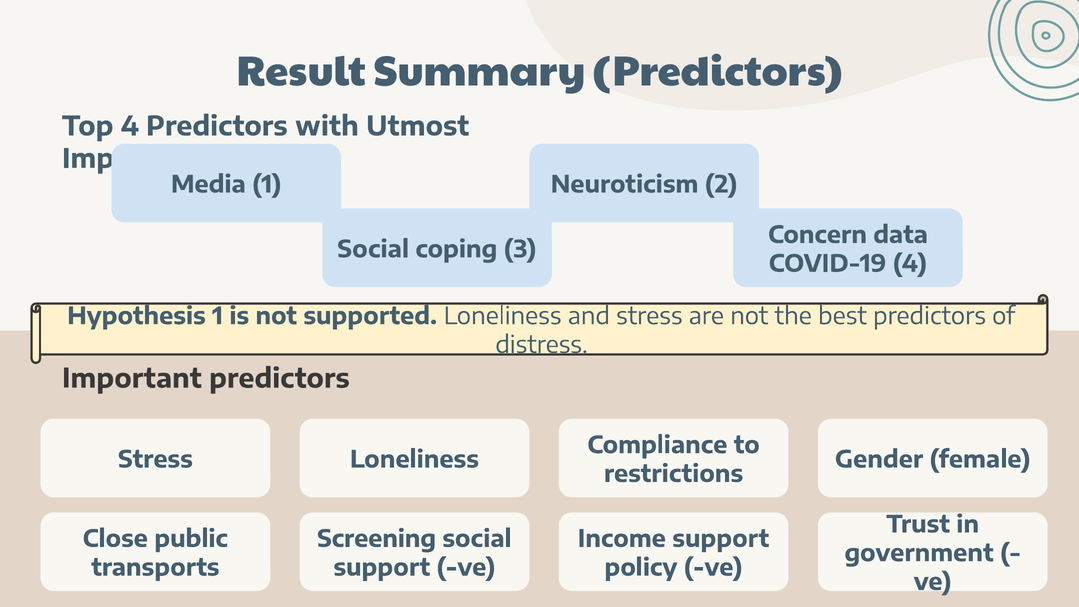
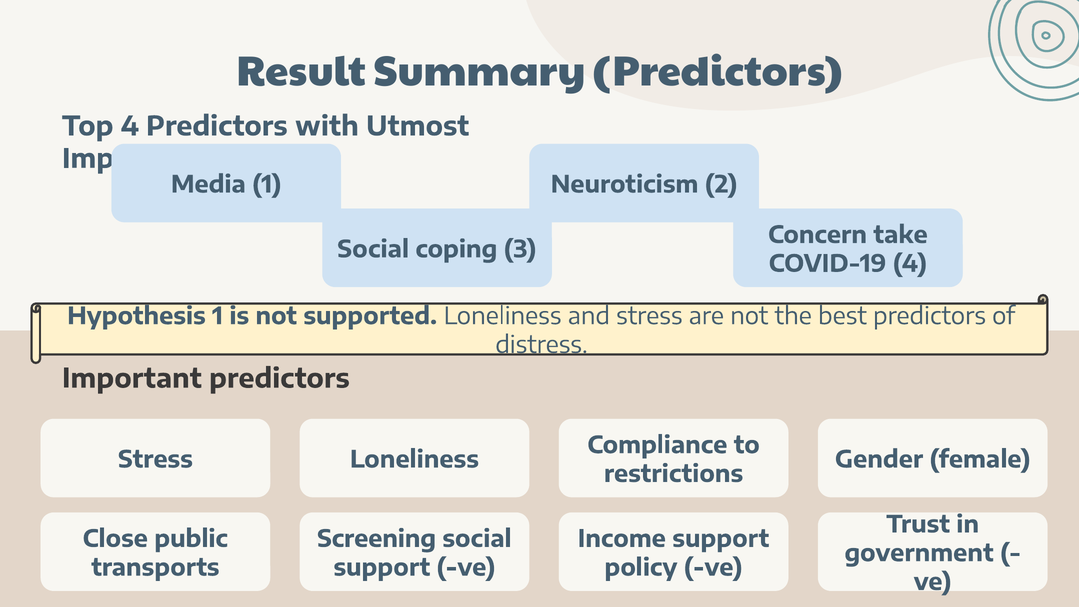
data: data -> take (900, 235)
